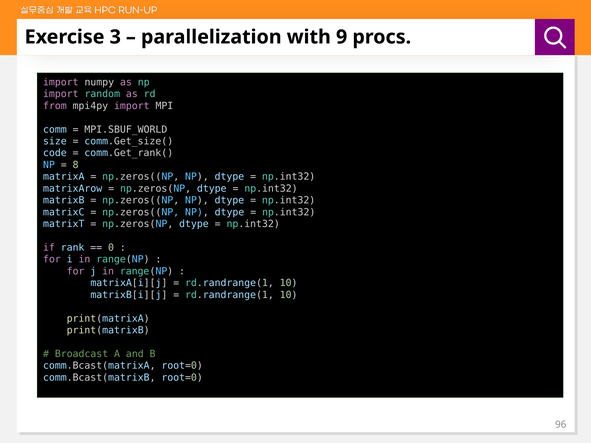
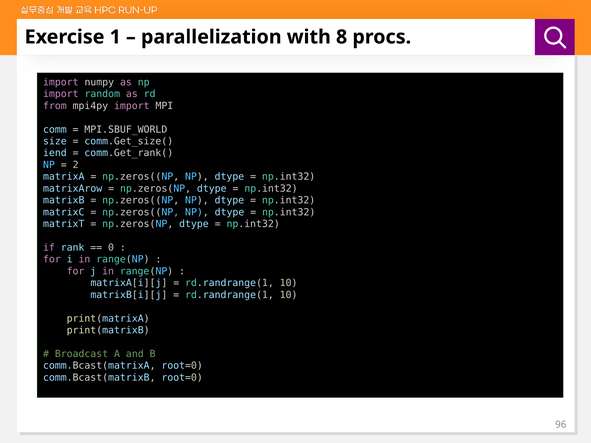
3: 3 -> 1 (115, 37)
9: 9 -> 8 (342, 37)
code: code -> iend (55, 153)
8: 8 -> 2 (76, 165)
